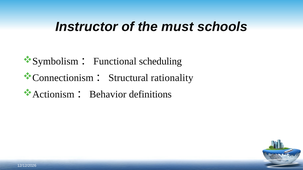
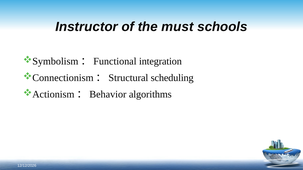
scheduling: scheduling -> integration (160, 61)
rationality: rationality -> scheduling (172, 78)
definitions: definitions -> algorithms (150, 95)
